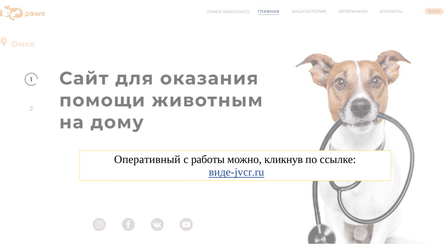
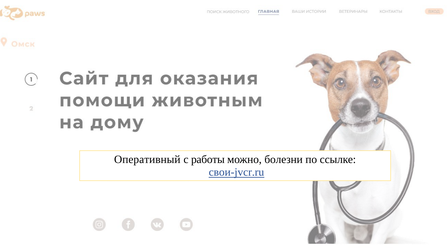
кликнув: кликнув -> болезни (284, 159)
виде-jvcr.ru: виде-jvcr.ru -> свои-jvcr.ru (236, 172)
